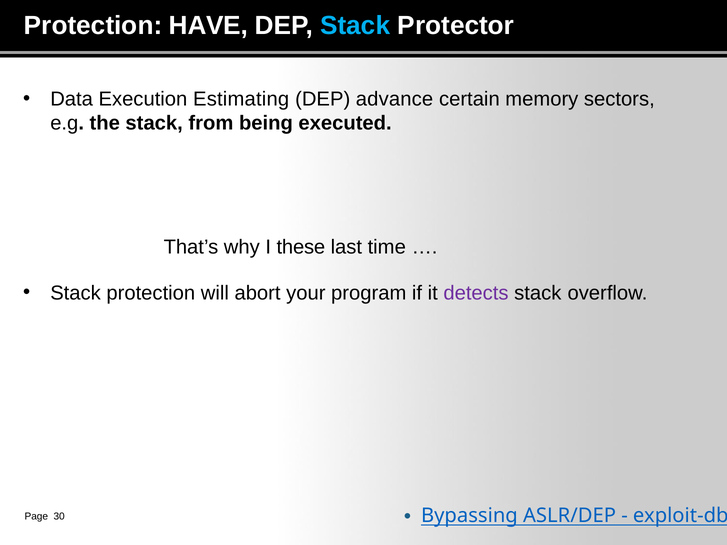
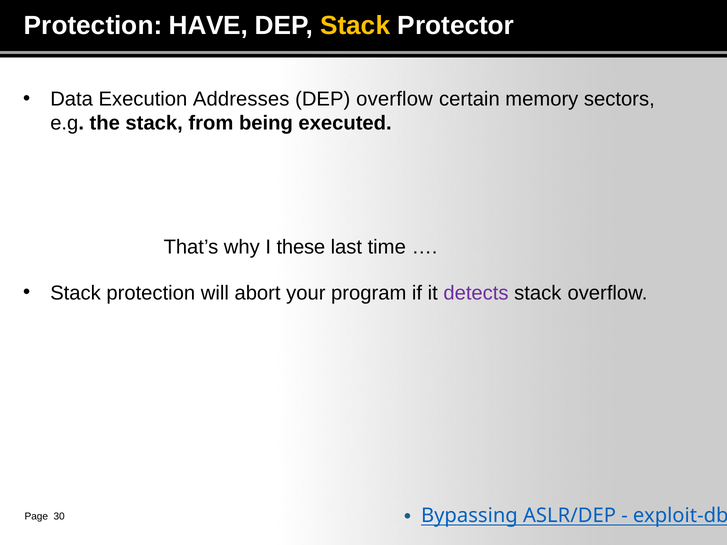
Stack colour: light blue -> yellow (355, 26)
Estimating: Estimating -> Addresses (241, 99)
DEP advance: advance -> overflow (395, 99)
